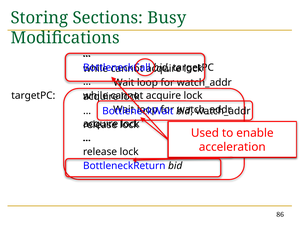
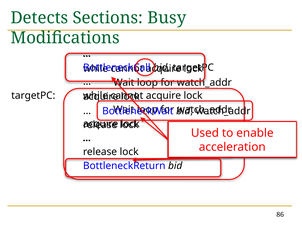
Storing: Storing -> Detects (39, 18)
